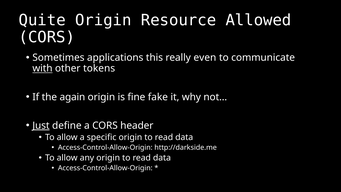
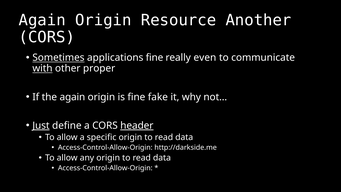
Quite: Quite -> Again (42, 20)
Allowed: Allowed -> Another (258, 20)
Sometimes underline: none -> present (58, 58)
applications this: this -> fine (155, 58)
tokens: tokens -> proper (99, 68)
header underline: none -> present (137, 125)
